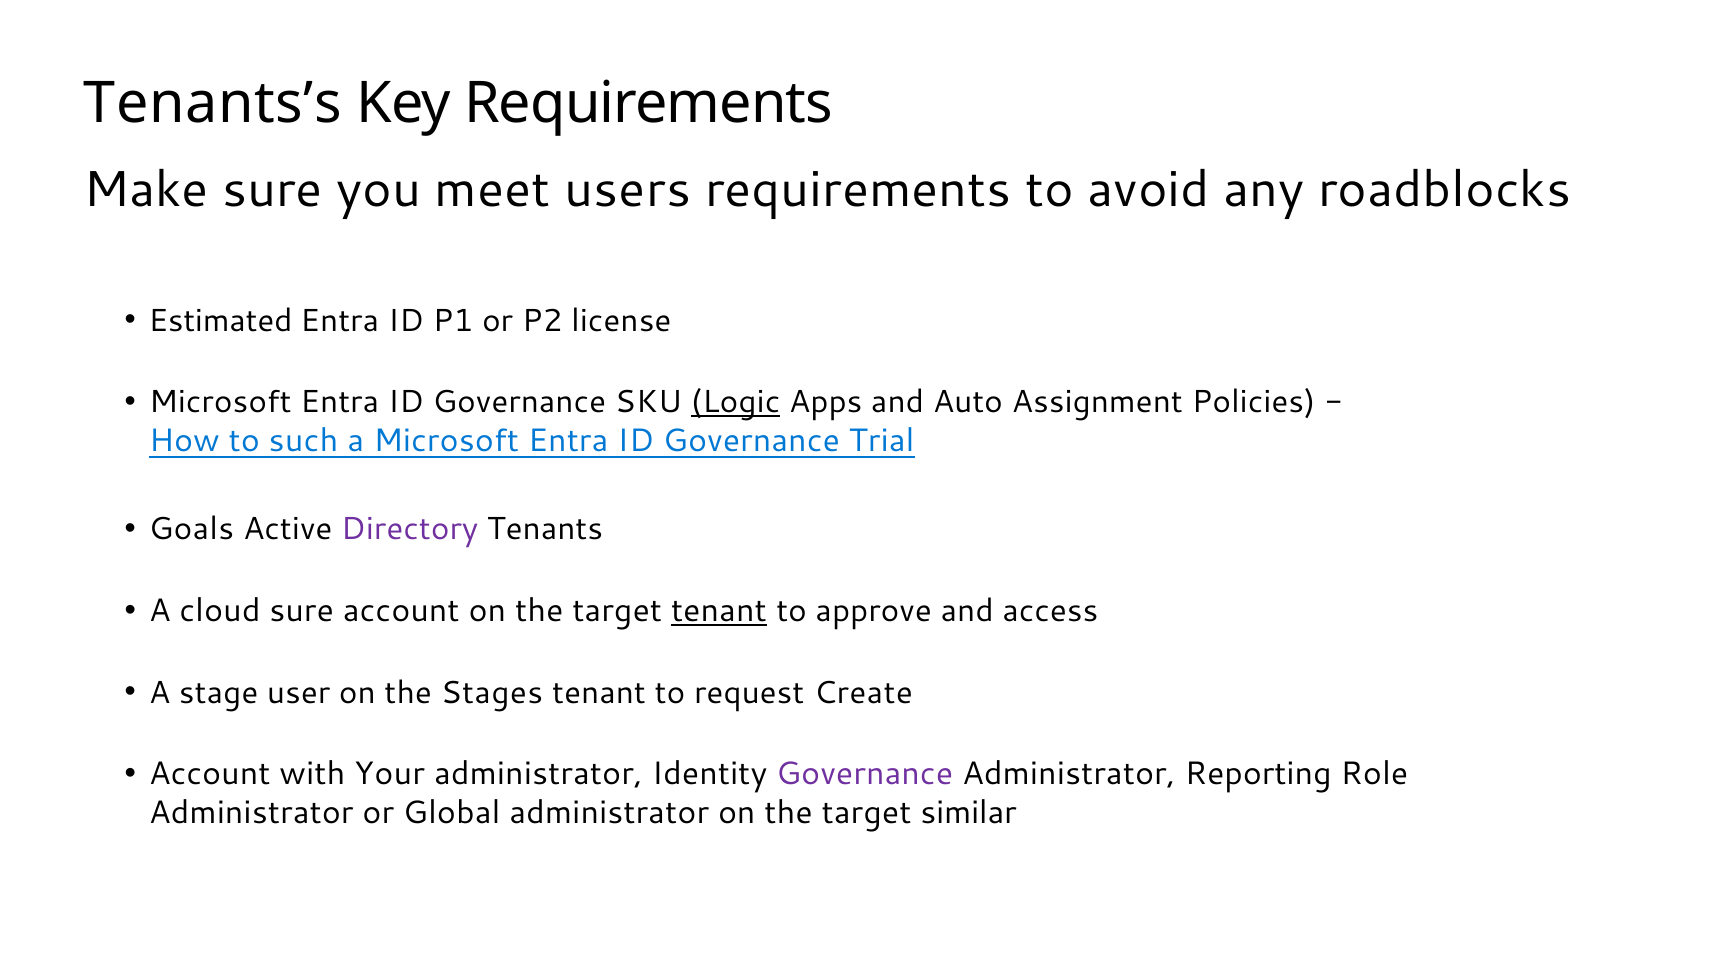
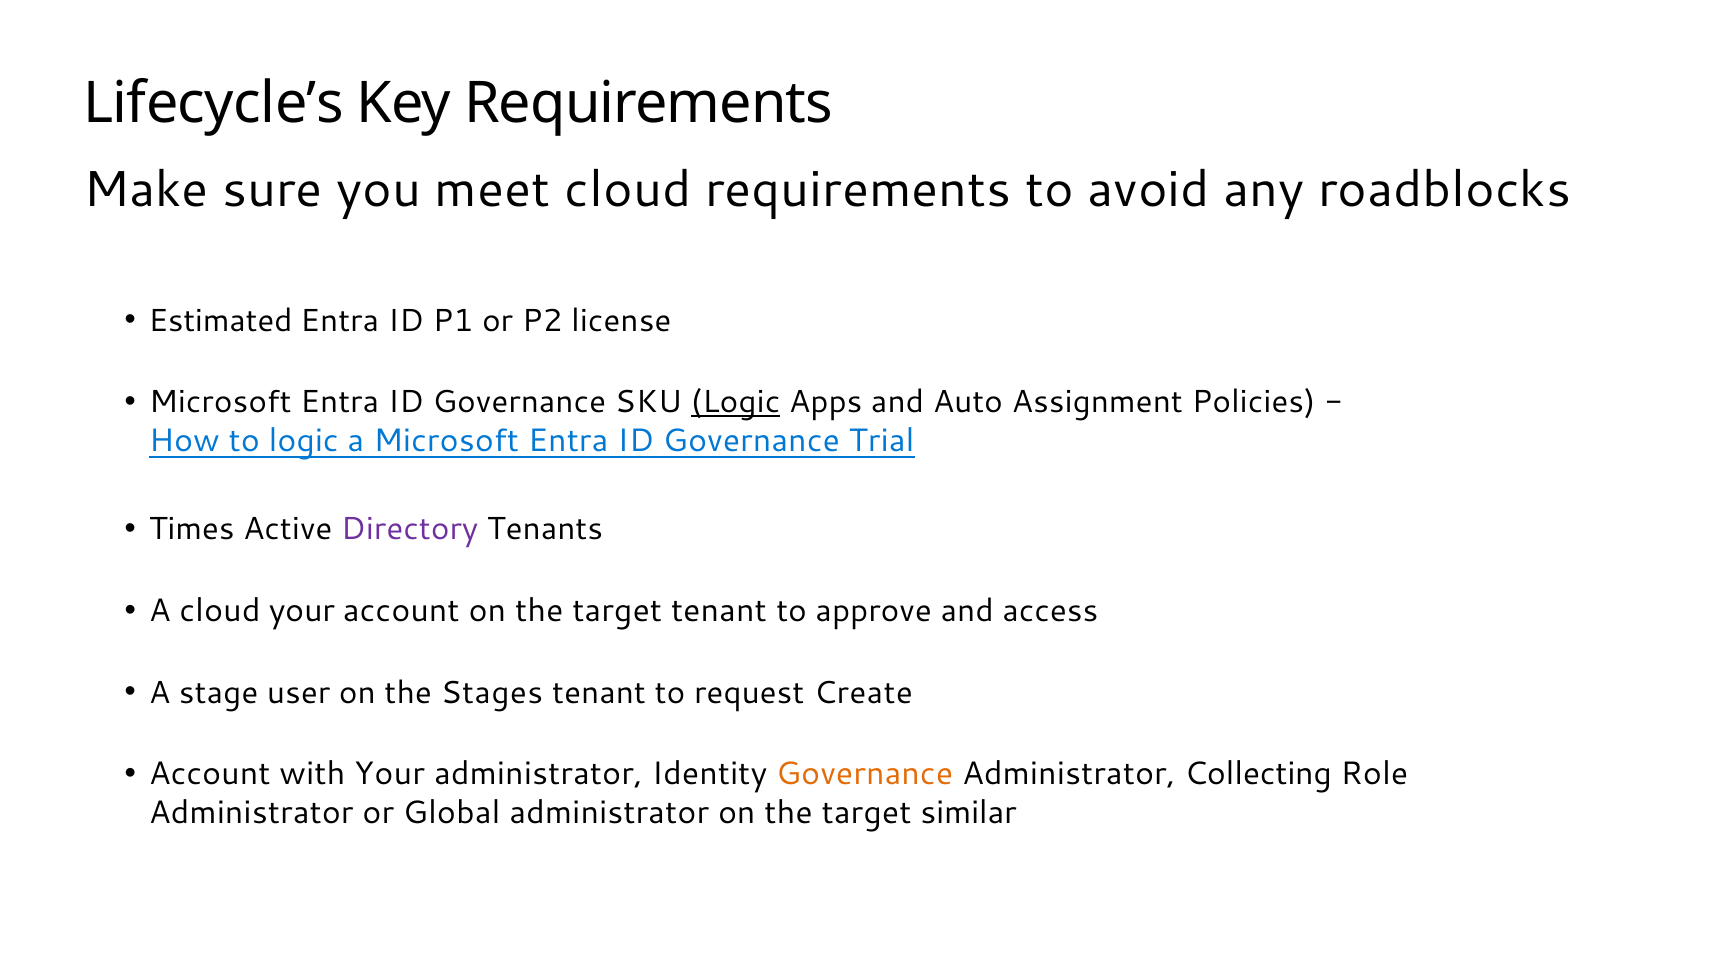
Tenants’s: Tenants’s -> Lifecycle’s (213, 103)
meet users: users -> cloud (628, 189)
to such: such -> logic (304, 441)
Goals: Goals -> Times (192, 529)
cloud sure: sure -> your (302, 611)
tenant underline: present -> none (719, 611)
Governance colour: purple -> orange (865, 774)
Reporting: Reporting -> Collecting (1258, 774)
